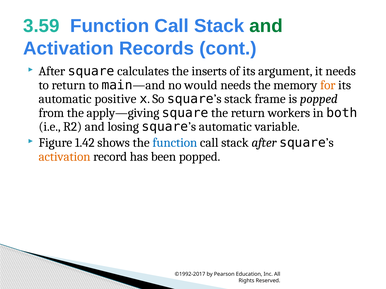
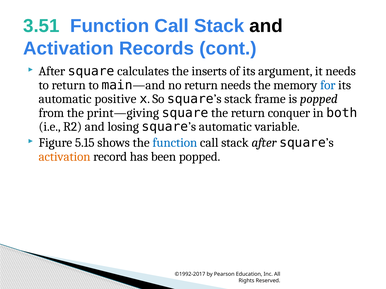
3.59: 3.59 -> 3.51 (41, 26)
and colour: green -> black (266, 26)
no would: would -> return (201, 85)
for colour: orange -> blue (328, 85)
apply—giving: apply—giving -> print—giving (123, 113)
workers: workers -> conquer (289, 113)
1.42: 1.42 -> 5.15 (85, 143)
